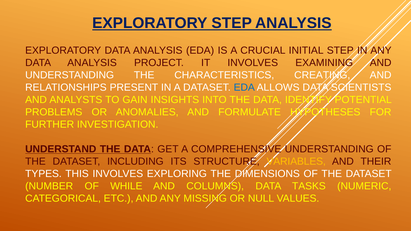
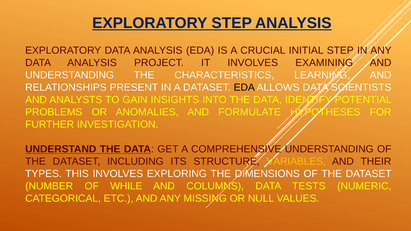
CREATING: CREATING -> LEARNING (322, 75)
EDA colour: blue -> black (244, 87)
TASKS: TASKS -> TESTS (309, 186)
